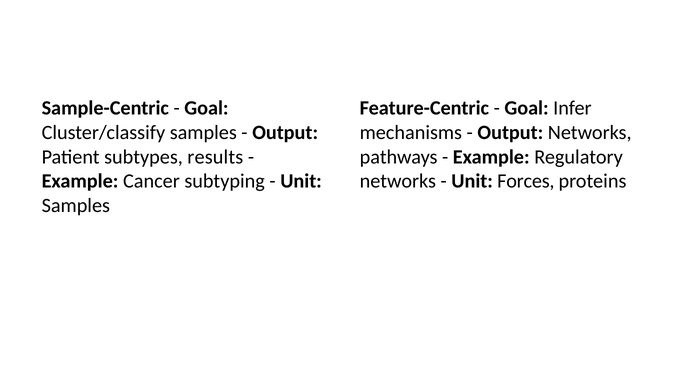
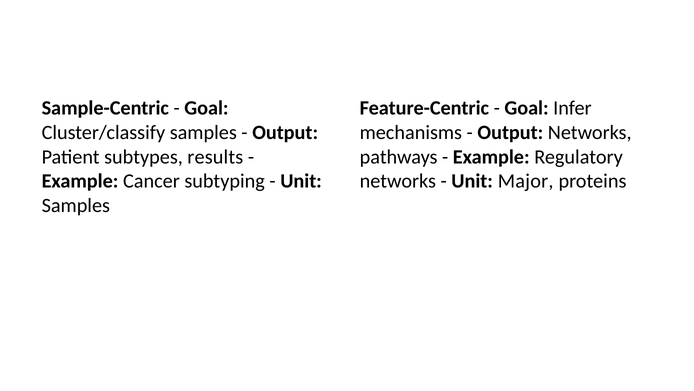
Forces: Forces -> Major (526, 181)
